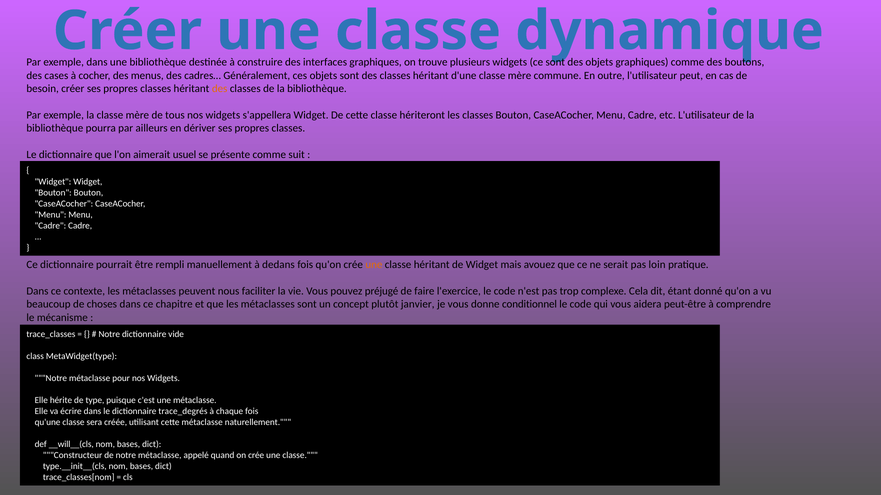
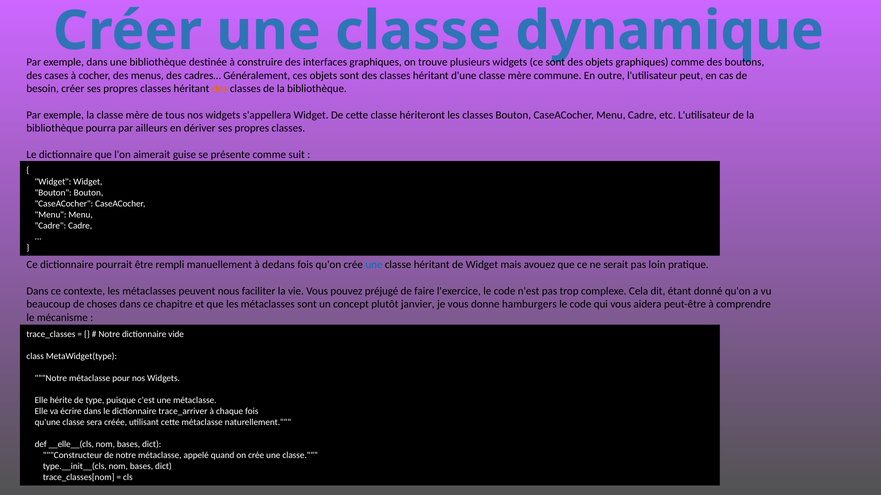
usuel: usuel -> guise (184, 155)
une colour: orange -> blue (374, 265)
conditionnel: conditionnel -> hamburgers (529, 305)
trace_degrés: trace_degrés -> trace_arriver (183, 412)
__will__(cls: __will__(cls -> __elle__(cls (71, 445)
